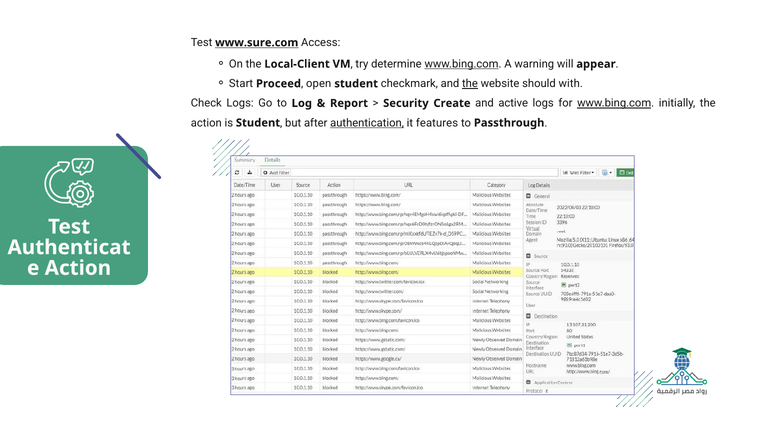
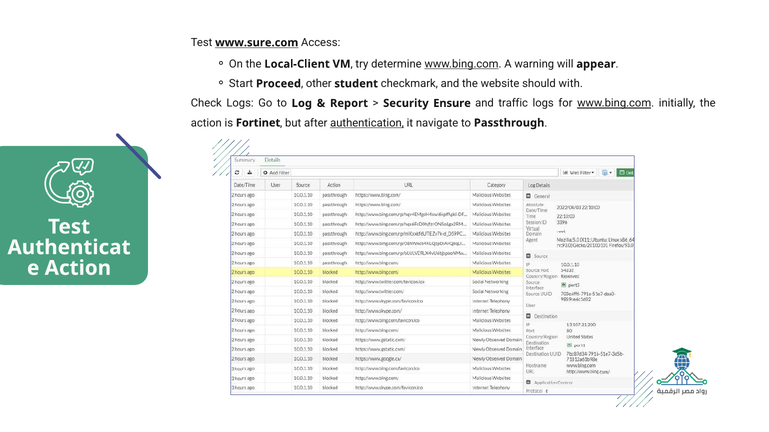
open: open -> other (319, 84)
the underline: present -> none (470, 84)
Create: Create -> Ensure (452, 103)
active: active -> traffic (513, 103)
is Student: Student -> Fortinet (258, 123)
features: features -> navigate (437, 123)
